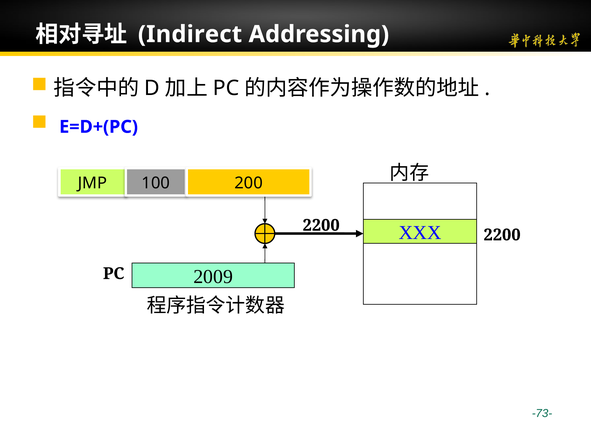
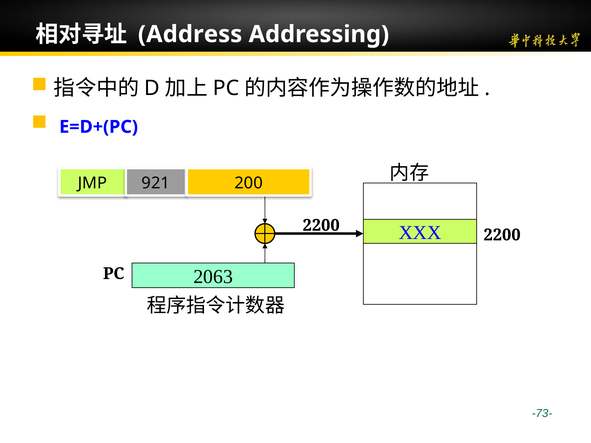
Indirect: Indirect -> Address (190, 34)
100: 100 -> 921 (156, 183)
2009: 2009 -> 2063 (213, 277)
